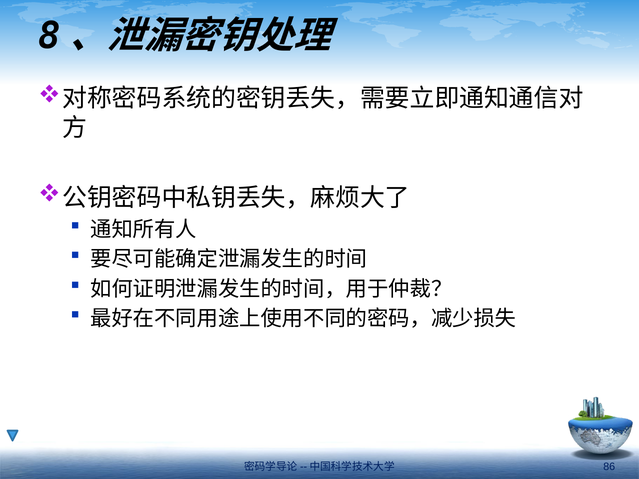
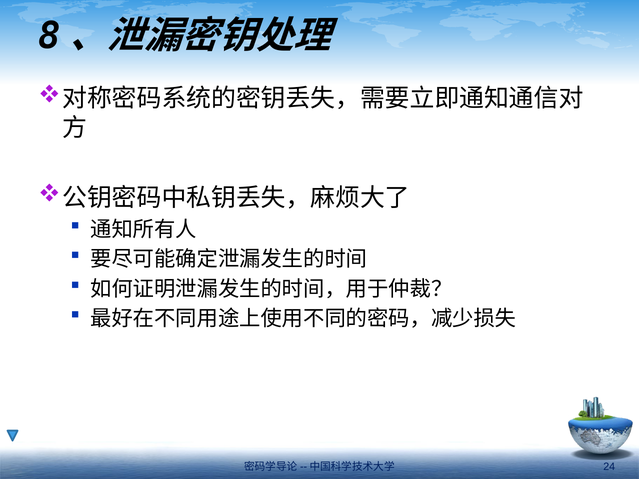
86: 86 -> 24 (609, 467)
